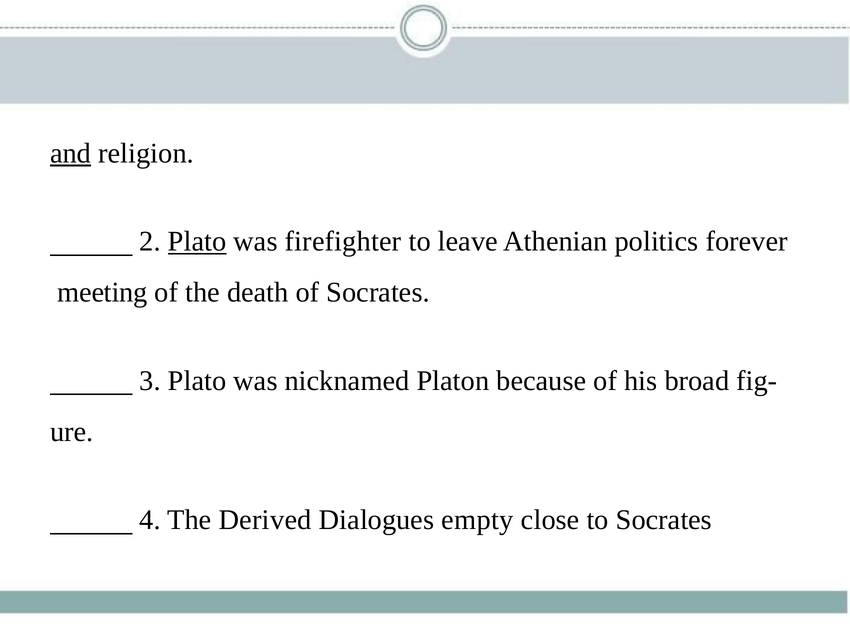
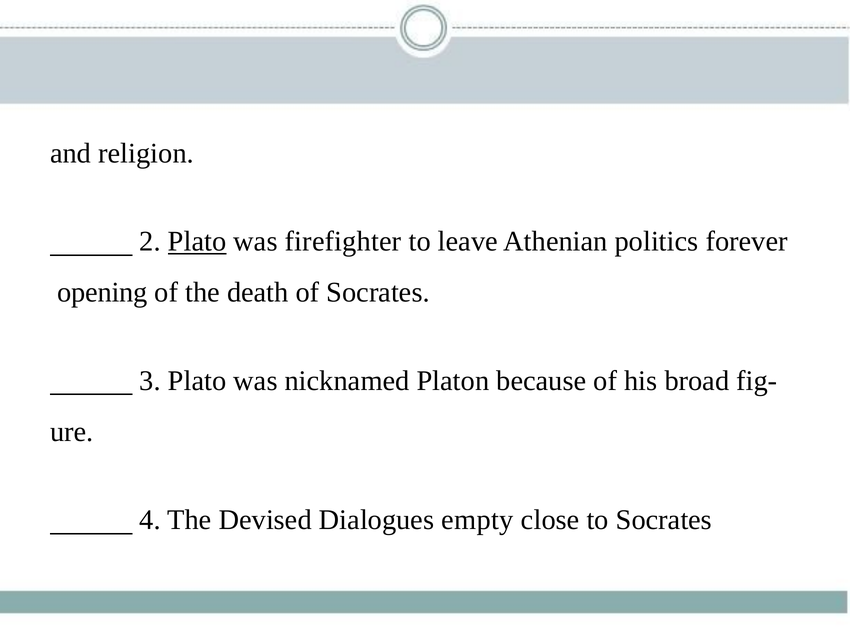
and underline: present -> none (71, 153)
meeting: meeting -> opening (102, 292)
Derived: Derived -> Devised (265, 520)
